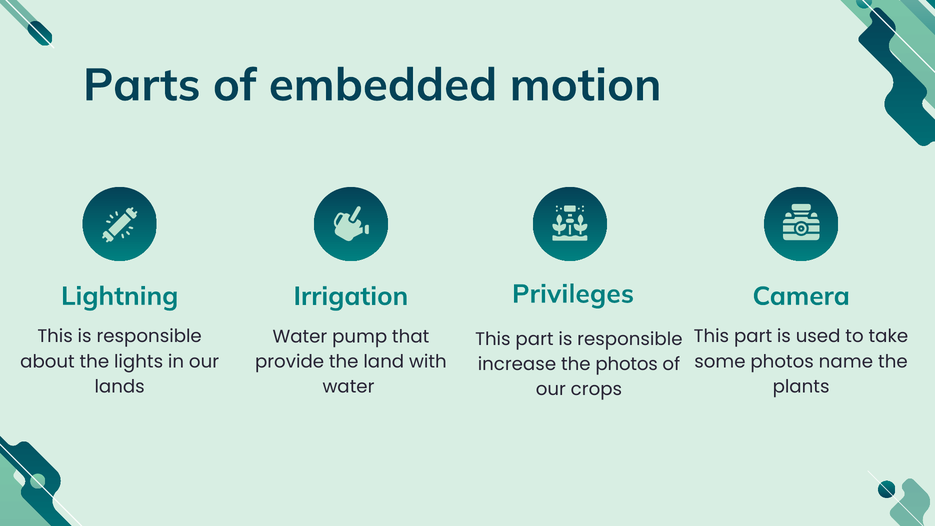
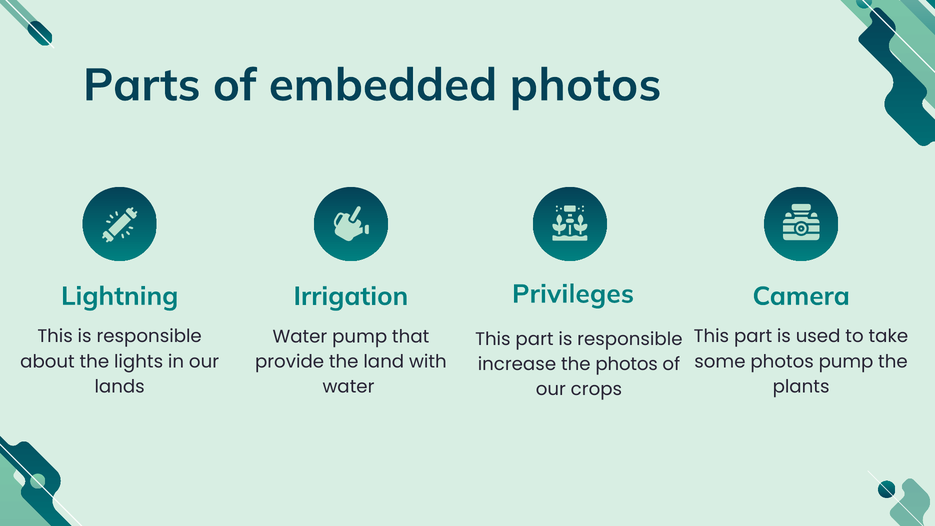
embedded motion: motion -> photos (586, 85)
photos name: name -> pump (846, 361)
